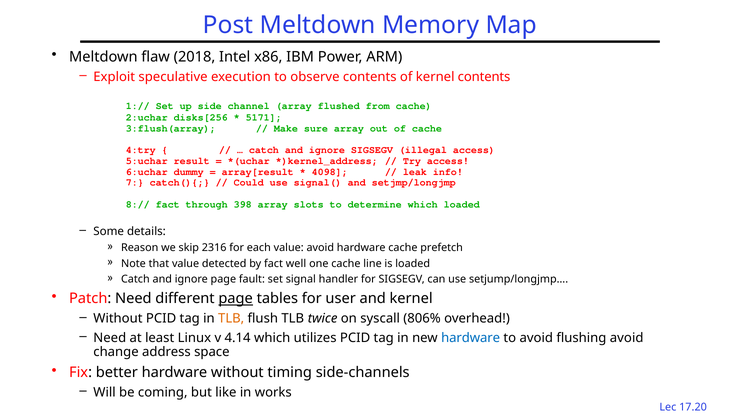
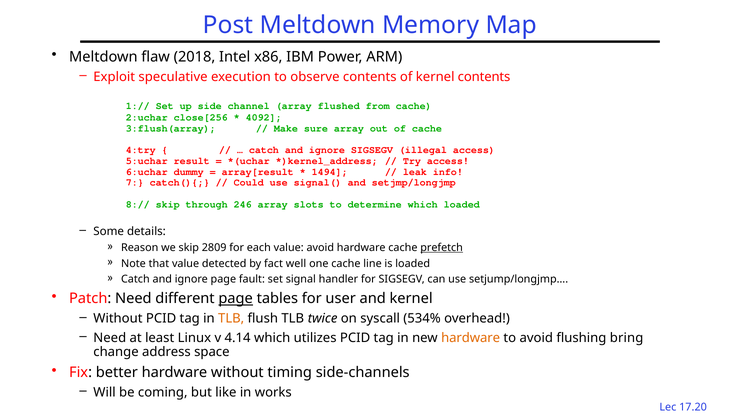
disks[256: disks[256 -> close[256 (201, 118)
5171: 5171 -> 4092 (264, 118)
4098: 4098 -> 1494 (330, 172)
fact: fact -> skip (168, 204)
398: 398 -> 246 (243, 204)
2316: 2316 -> 2809 (214, 248)
prefetch underline: none -> present (442, 248)
806%: 806% -> 534% (422, 319)
hardware colour: blue -> orange (471, 338)
flushing avoid: avoid -> bring (627, 338)
